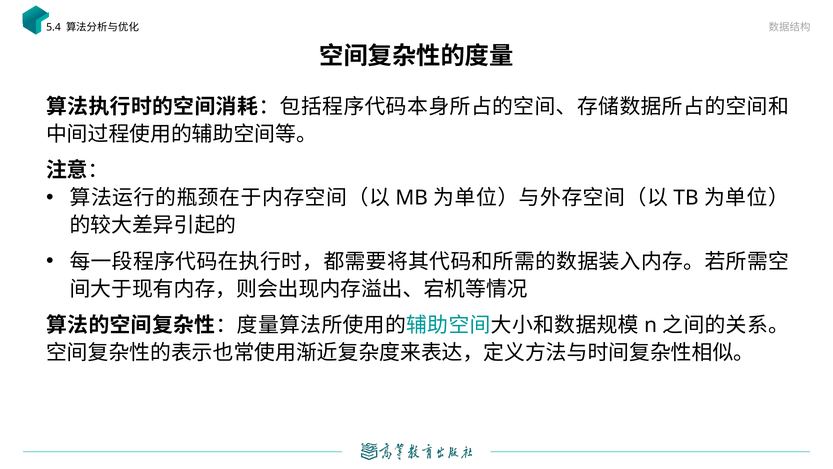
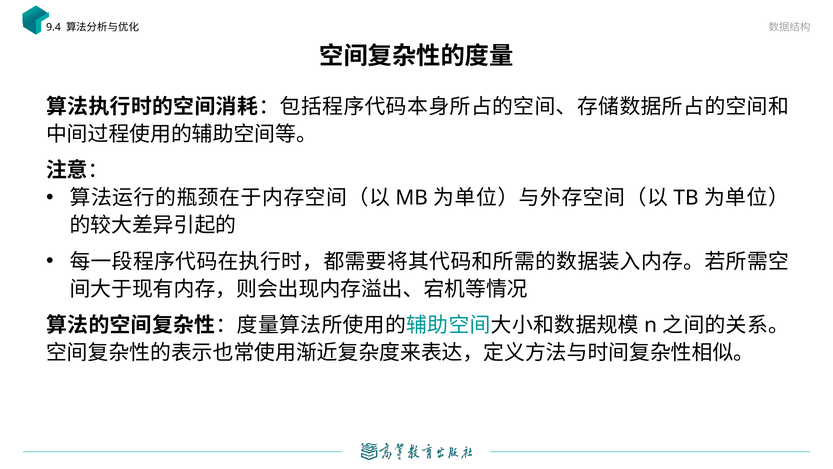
5.4: 5.4 -> 9.4 (54, 27)
